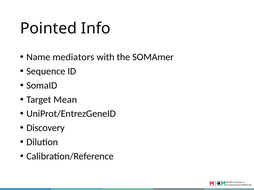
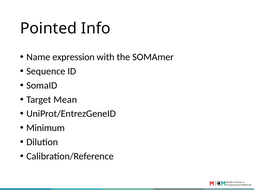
mediators: mediators -> expression (73, 57)
Discovery: Discovery -> Minimum (45, 128)
